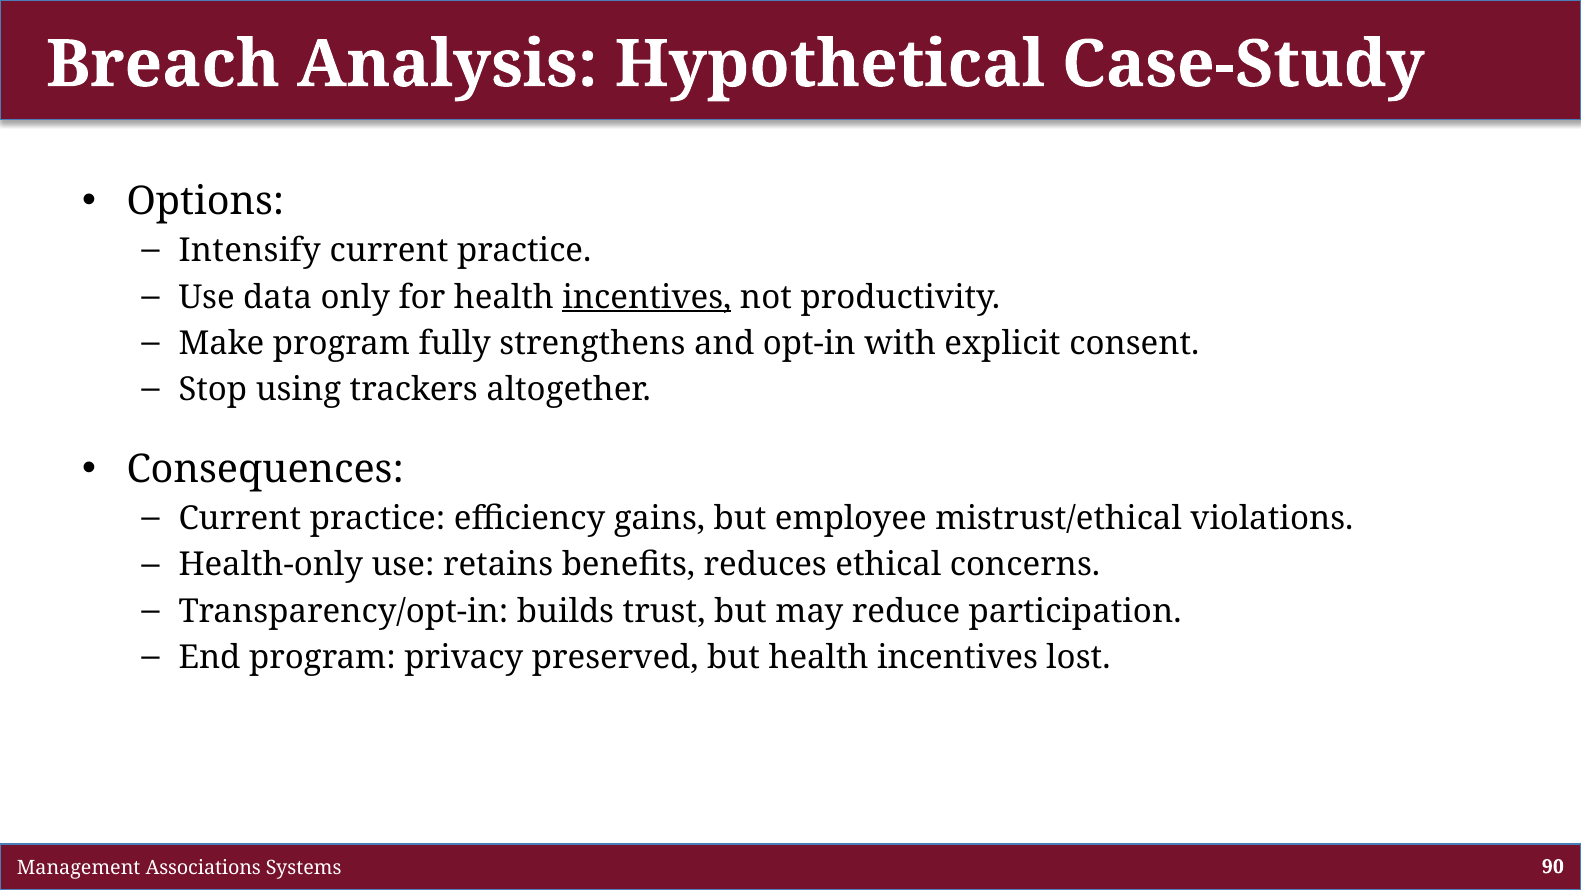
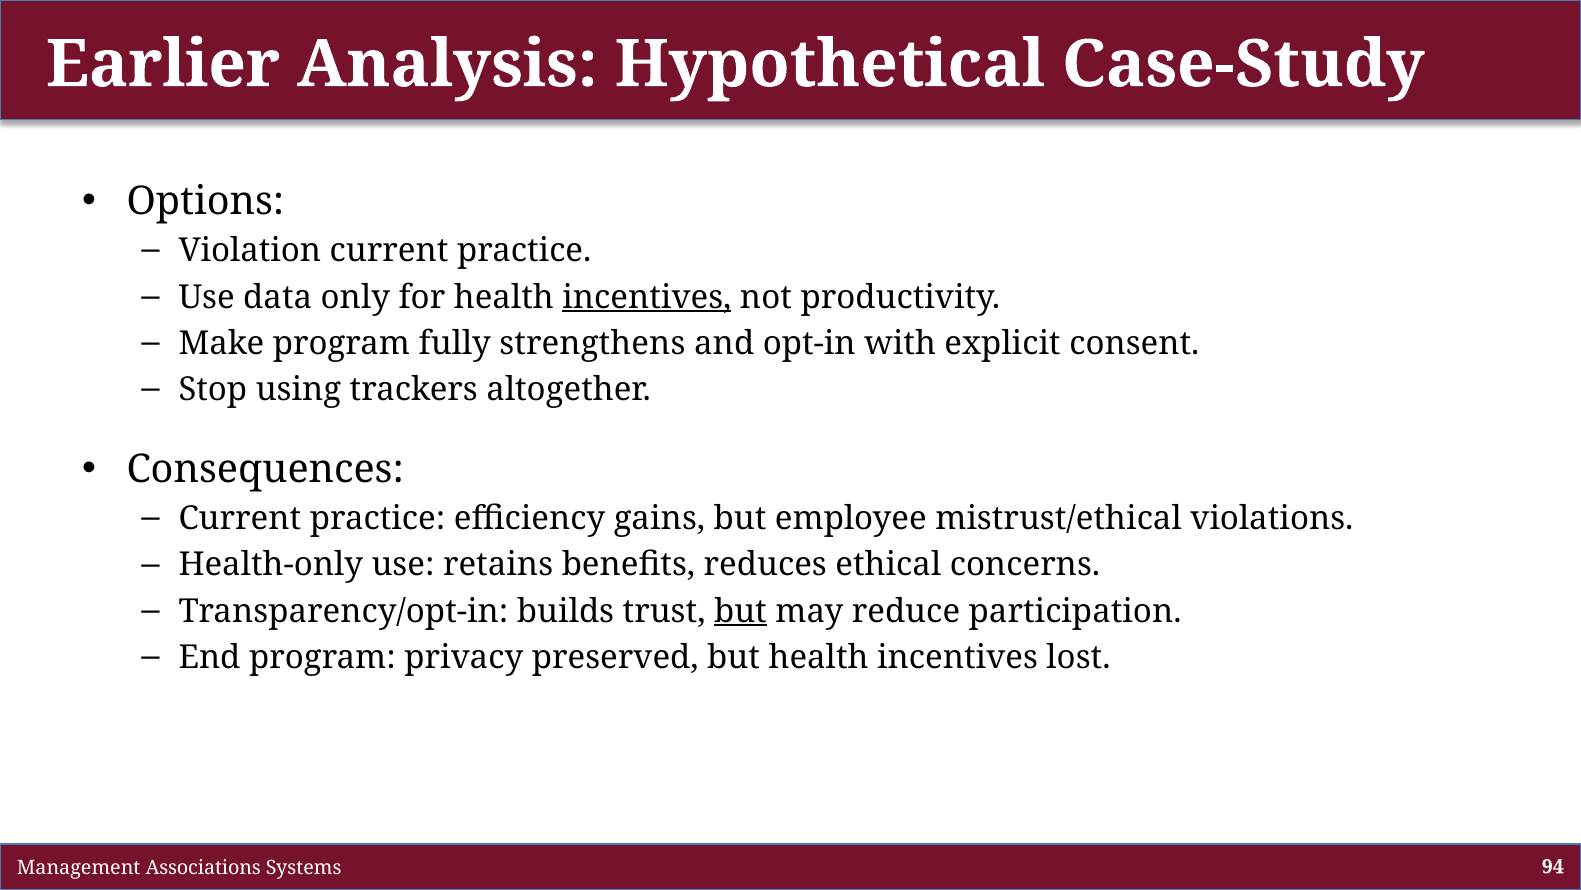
Breach: Breach -> Earlier (163, 64)
Intensify: Intensify -> Violation (250, 251)
but underline: none -> present (740, 611)
90: 90 -> 94 (1553, 866)
